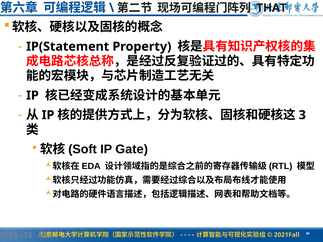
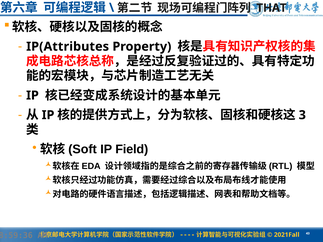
IP(Statement: IP(Statement -> IP(Attributes (68, 47)
Gate: Gate -> Field (132, 149)
